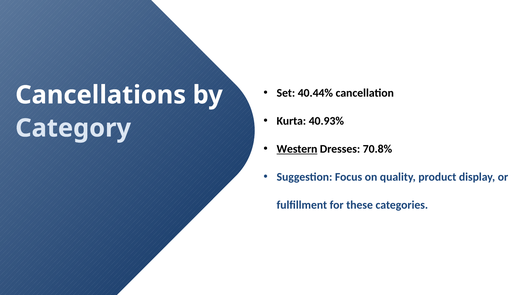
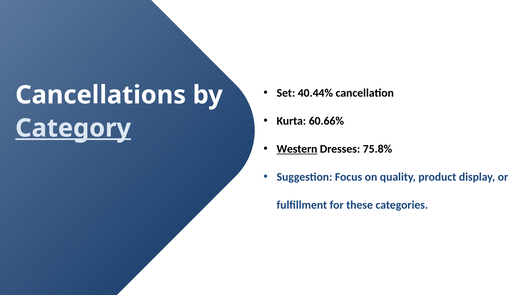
40.93%: 40.93% -> 60.66% (326, 121)
Category underline: none -> present (73, 128)
70.8%: 70.8% -> 75.8% (377, 149)
